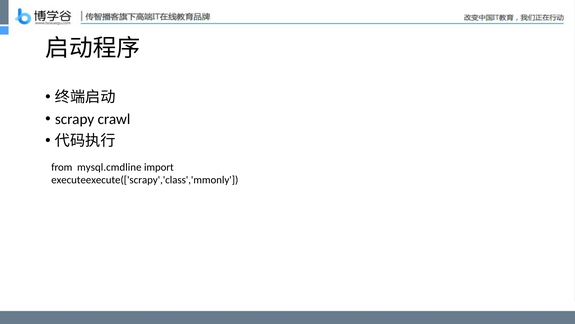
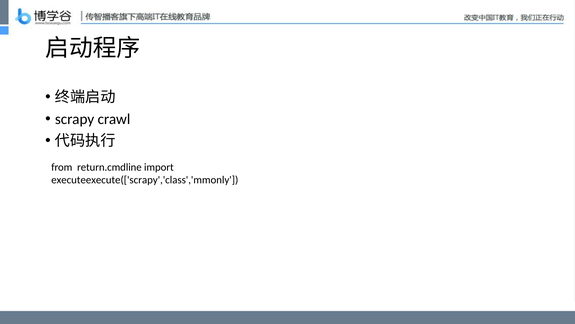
mysql.cmdline: mysql.cmdline -> return.cmdline (109, 167)
